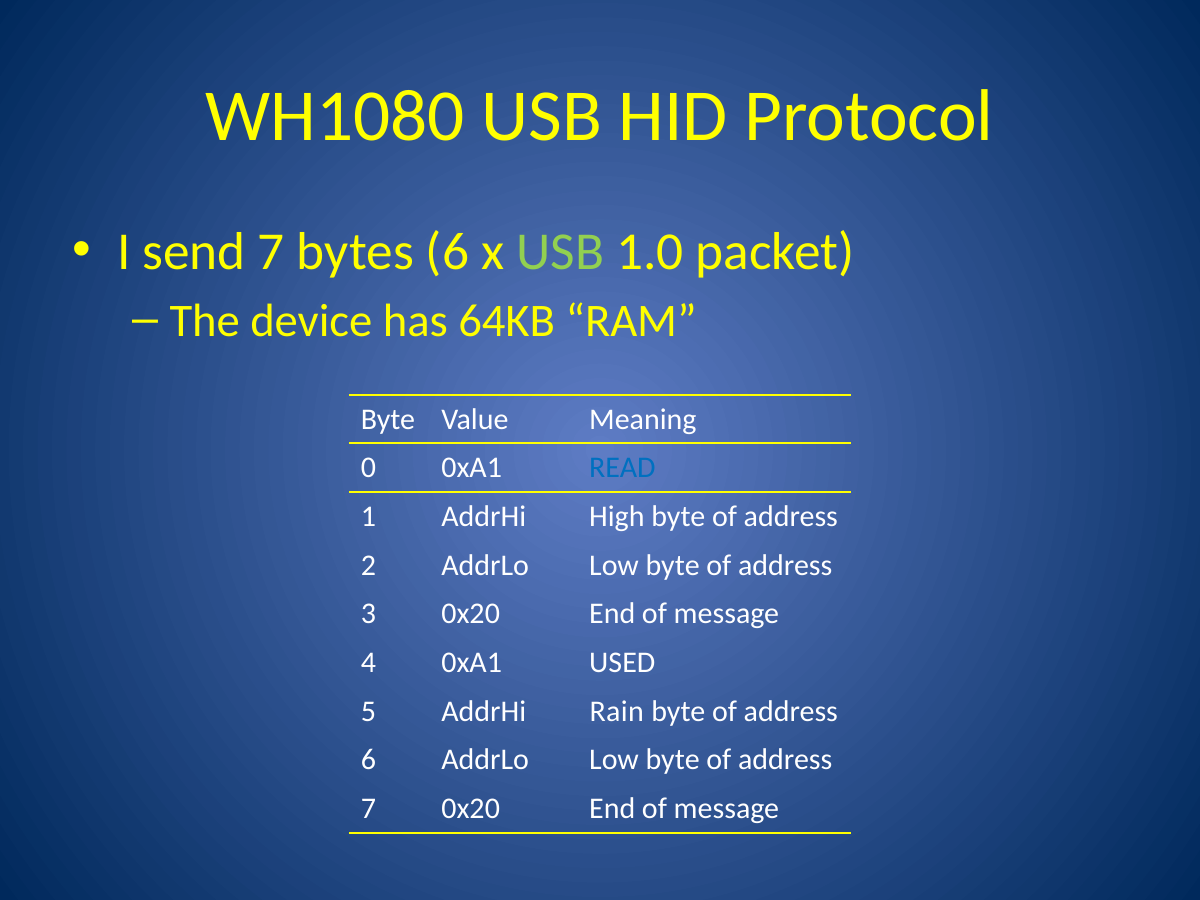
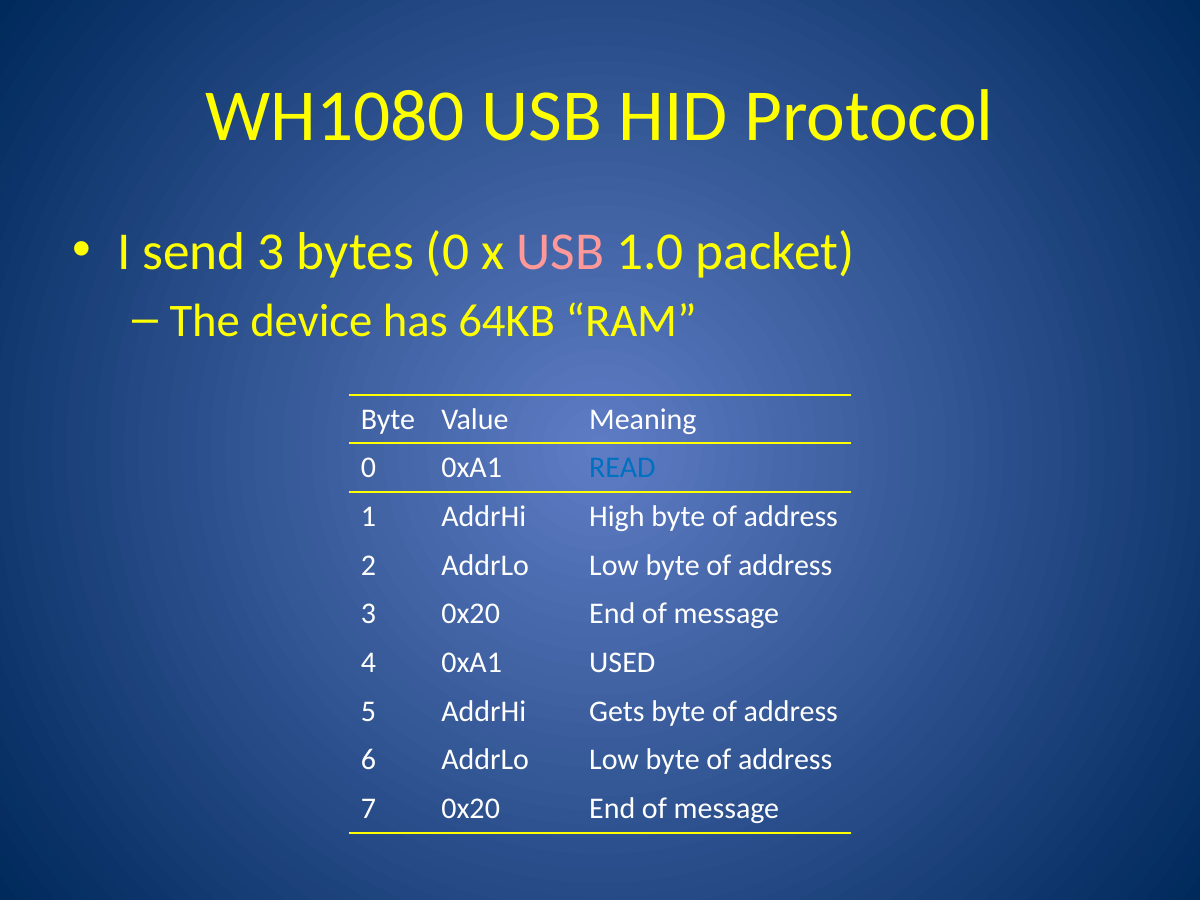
send 7: 7 -> 3 (271, 252)
bytes 6: 6 -> 0 (448, 252)
USB colour: light green -> pink (560, 252)
Rain: Rain -> Gets (617, 711)
